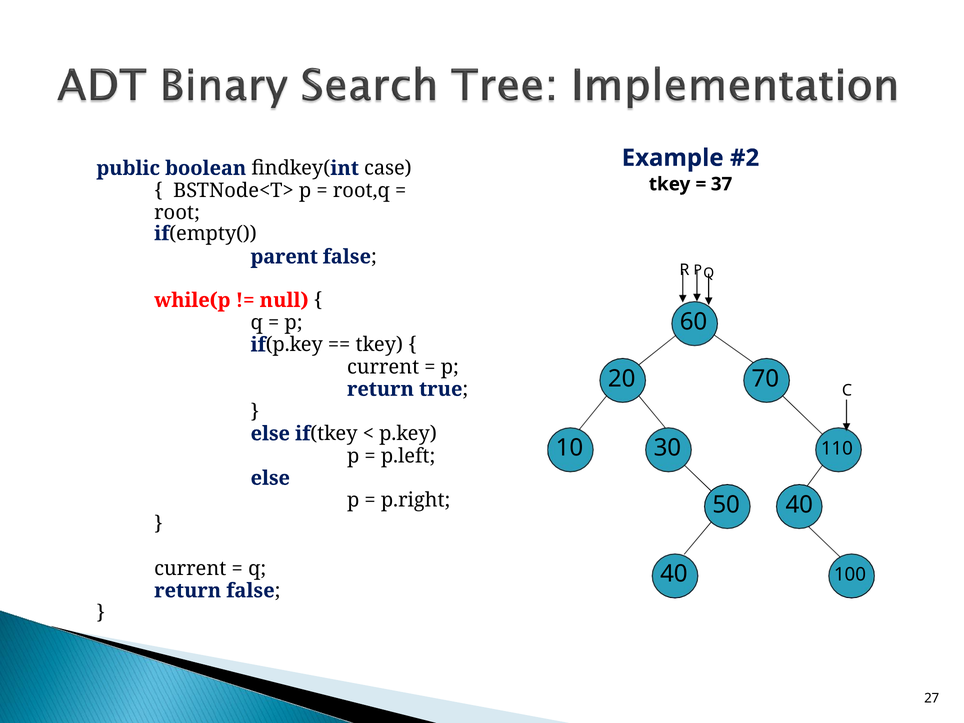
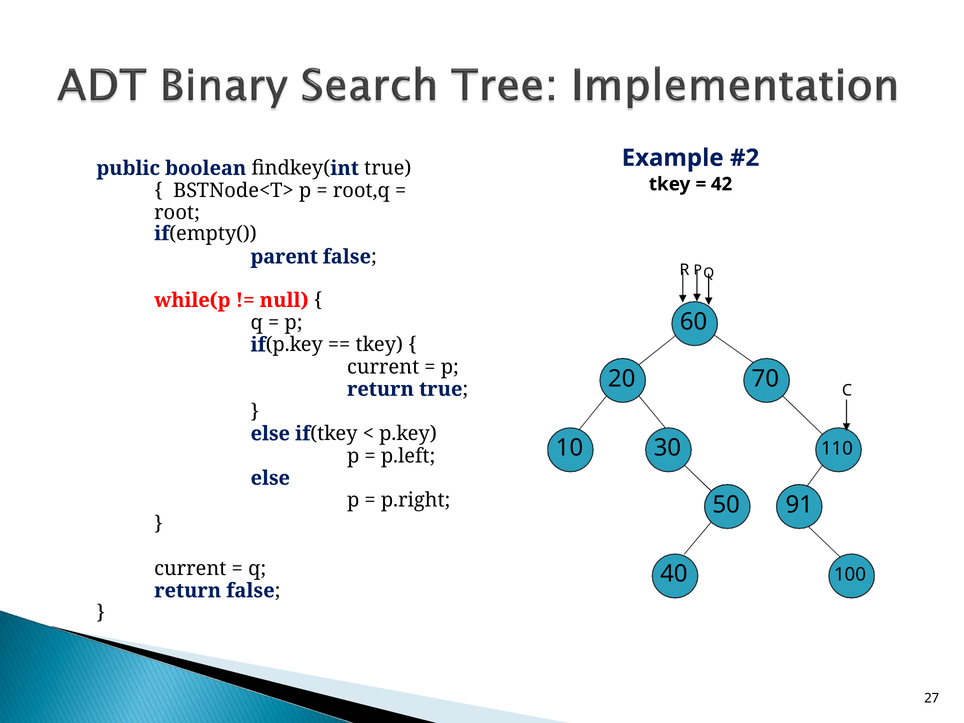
findkey(int case: case -> true (388, 168)
37: 37 -> 42 (722, 184)
50 40: 40 -> 91 (799, 505)
